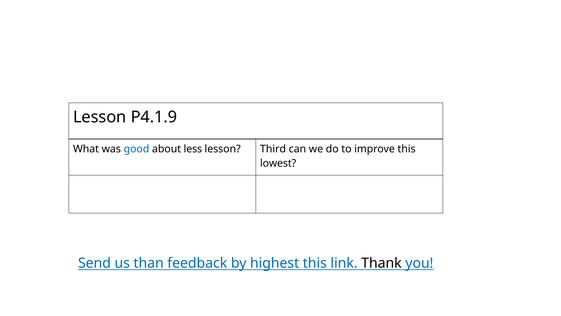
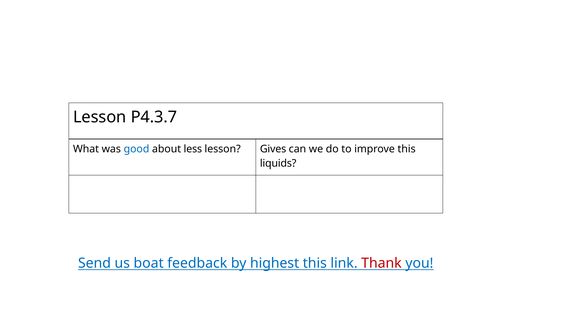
P4.1.9: P4.1.9 -> P4.3.7 (154, 117)
Third: Third -> Gives (273, 149)
lowest: lowest -> liquids (278, 163)
than: than -> boat (149, 263)
Thank colour: black -> red (381, 263)
